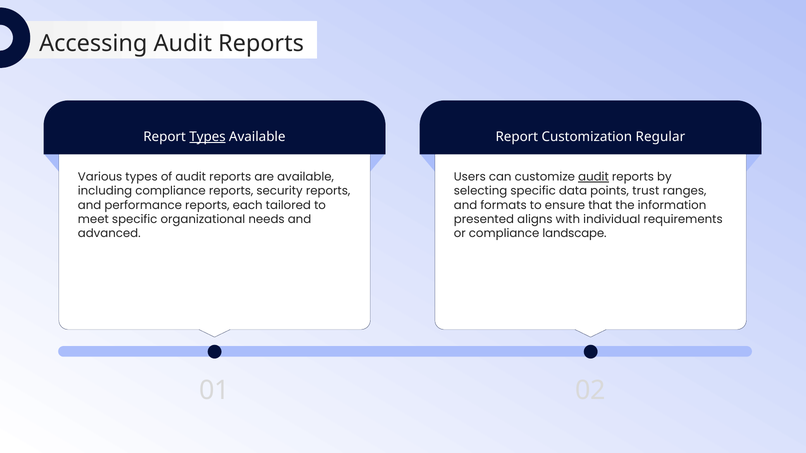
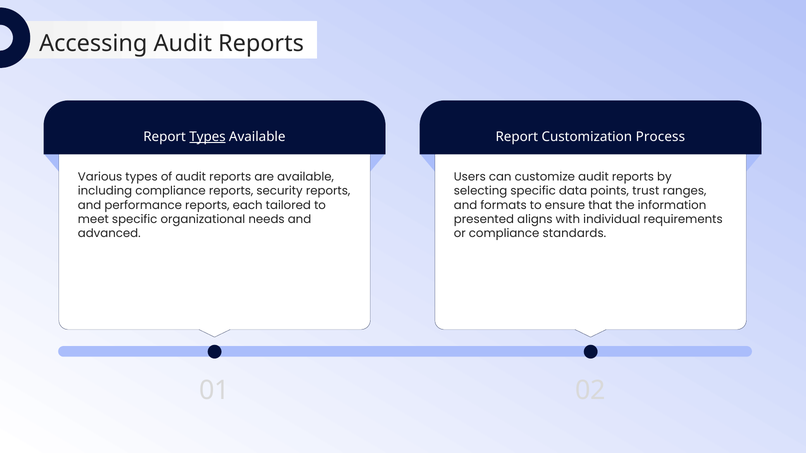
Regular: Regular -> Process (660, 137)
audit underline: present -> none (593, 177)
landscape: landscape -> standards (574, 234)
